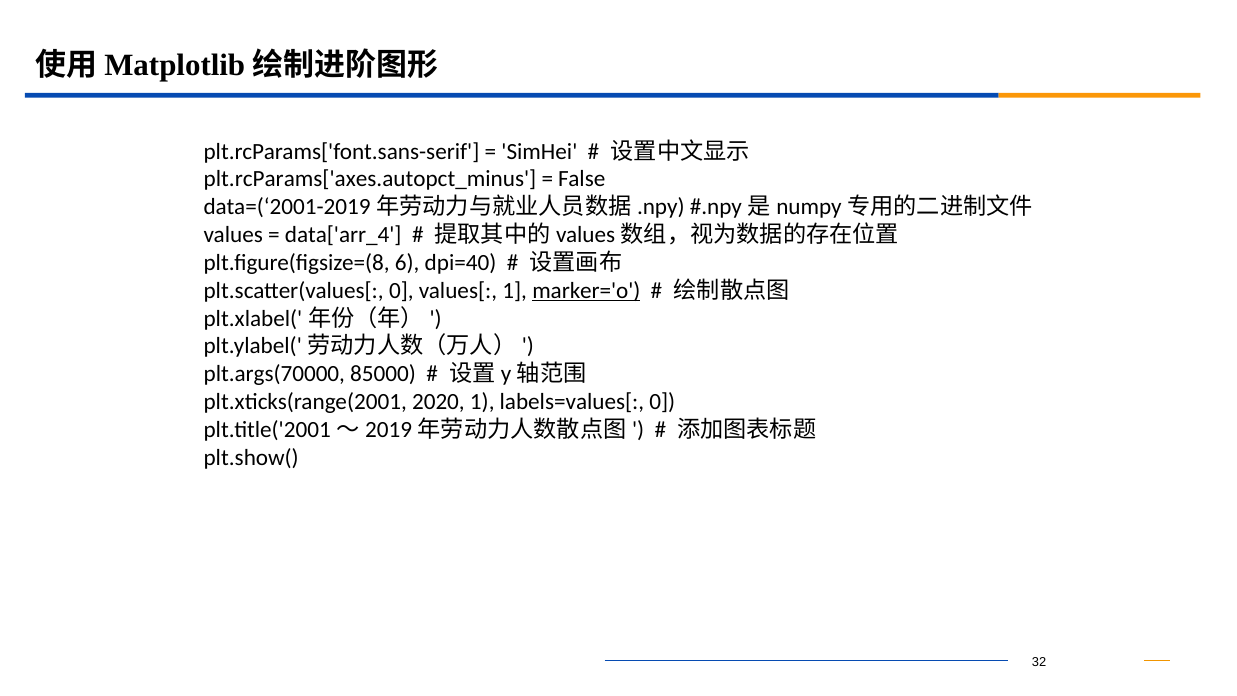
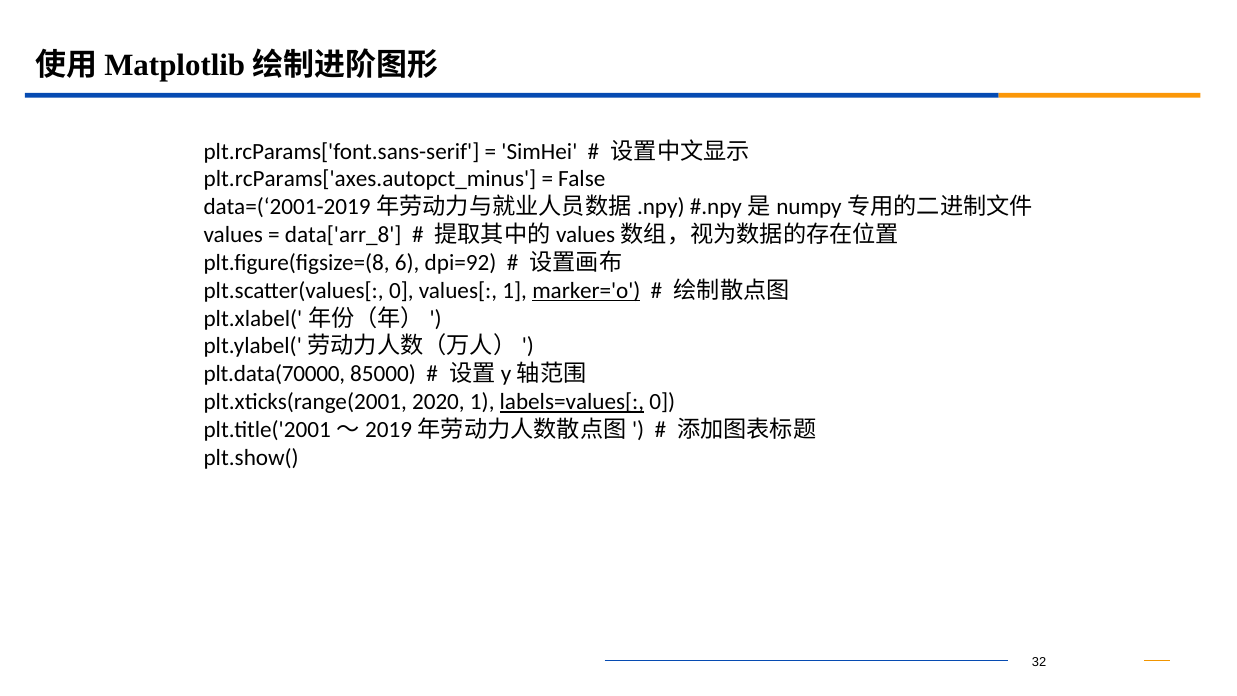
data['arr_4: data['arr_4 -> data['arr_8 (343, 235)
dpi=40: dpi=40 -> dpi=92 (461, 263)
plt.args(70000: plt.args(70000 -> plt.data(70000 (274, 374)
labels=values[ underline: none -> present (572, 402)
